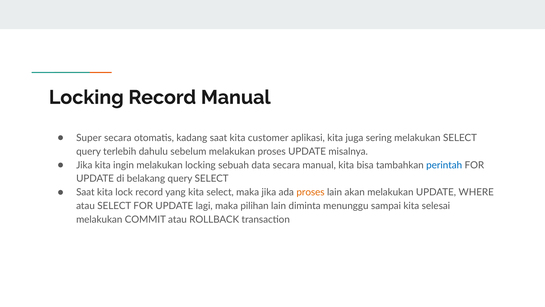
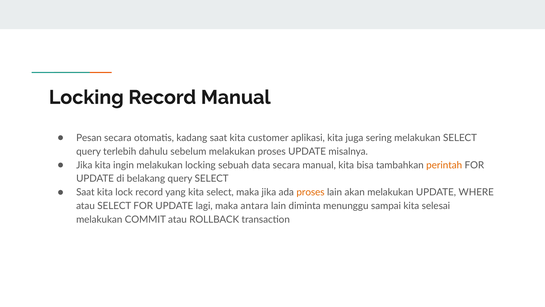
Super: Super -> Pesan (89, 138)
perintah colour: blue -> orange (444, 165)
pilihan: pilihan -> antara (254, 206)
